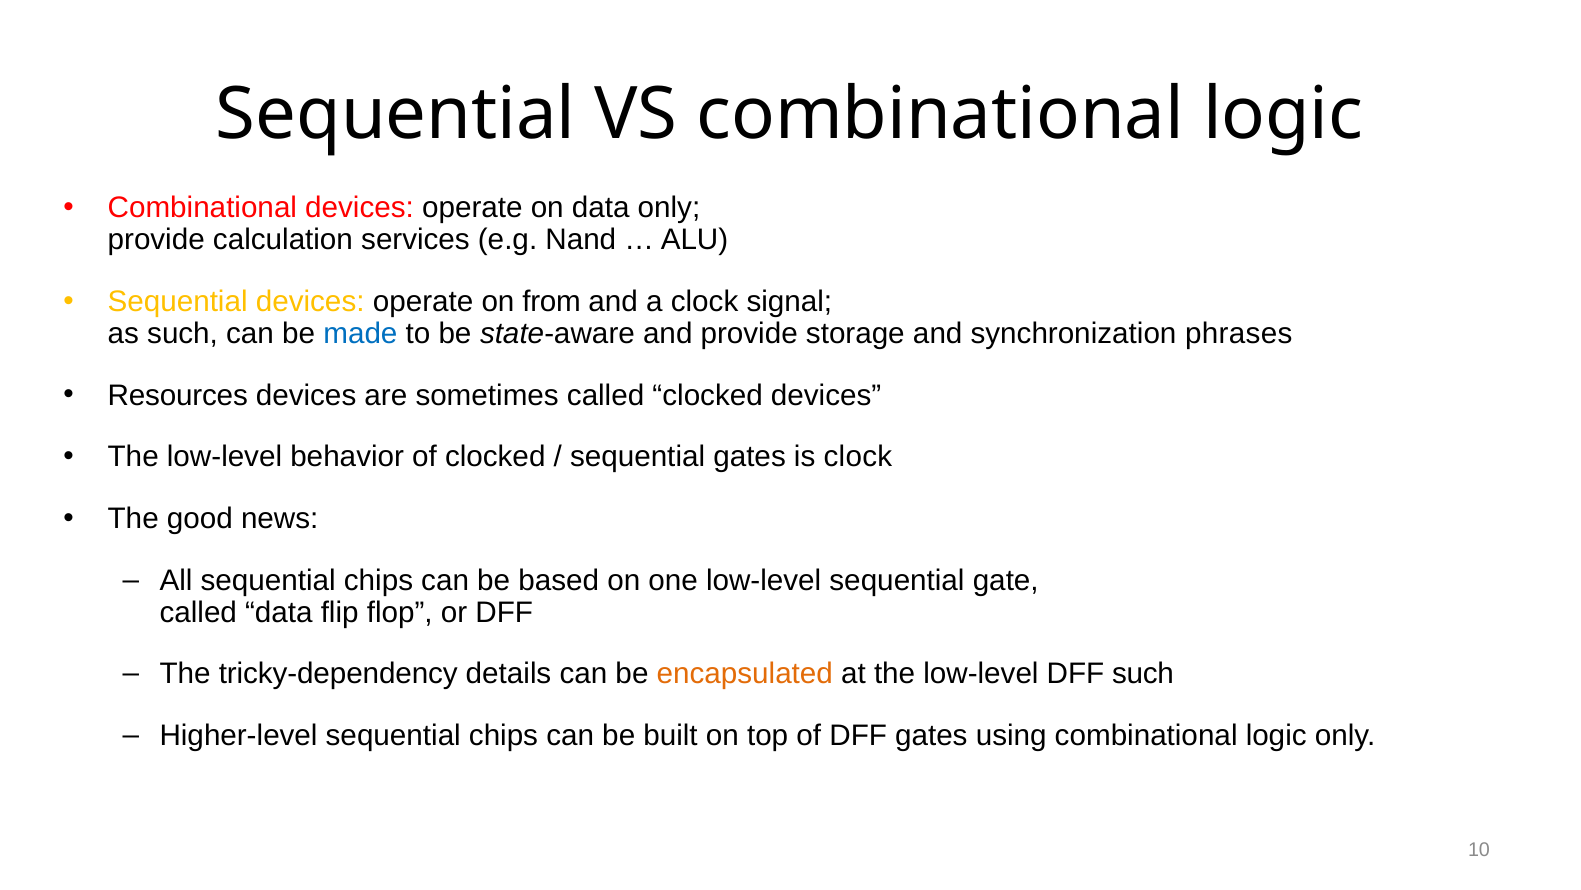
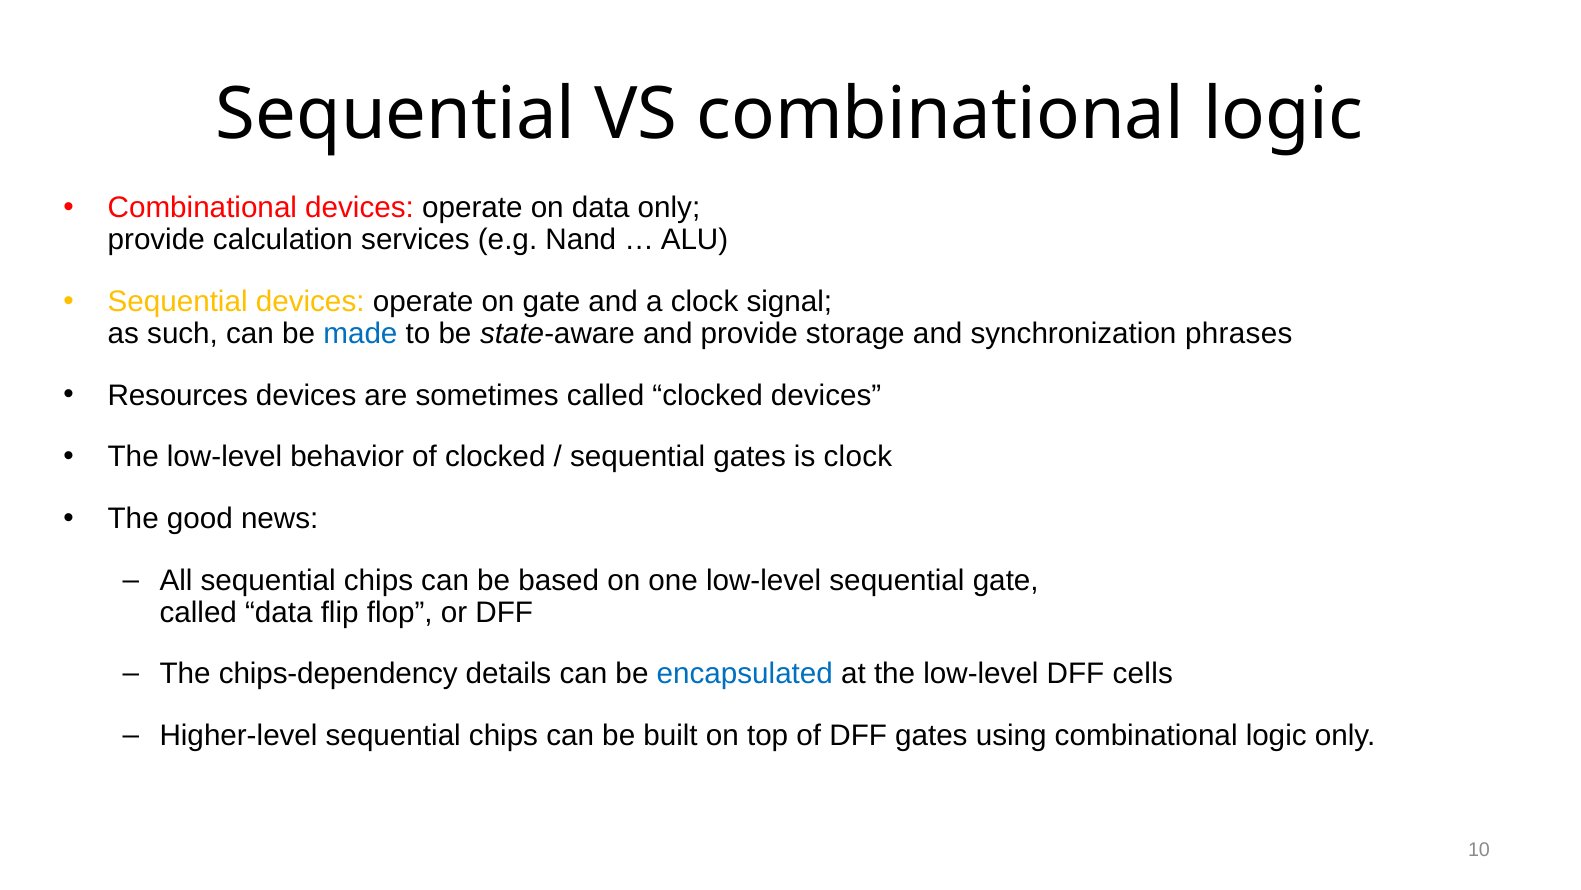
on from: from -> gate (551, 301)
tricky-dependency: tricky-dependency -> chips-dependency (338, 674)
encapsulated colour: orange -> blue (745, 674)
DFF such: such -> cells (1143, 674)
